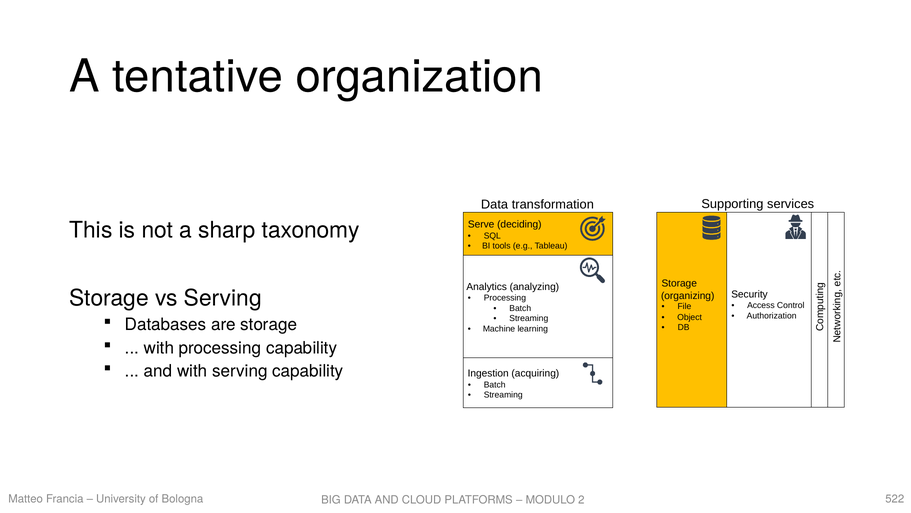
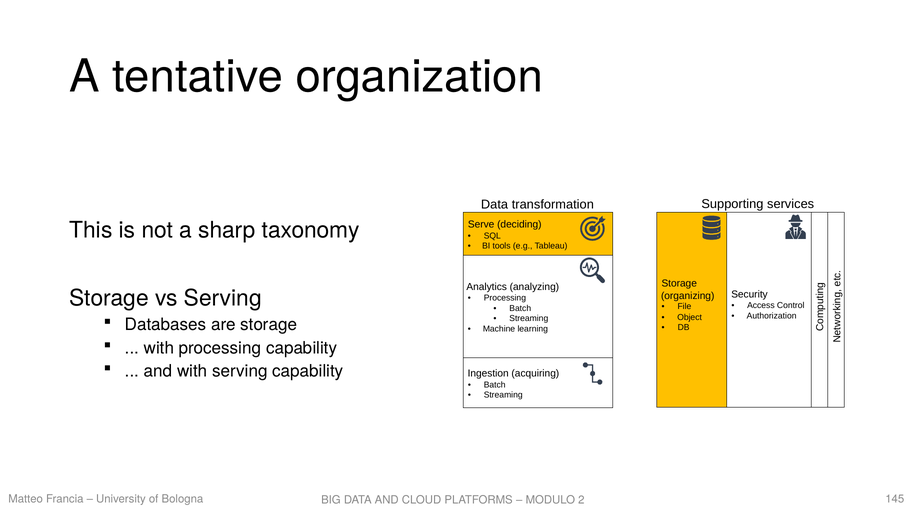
522: 522 -> 145 (895, 498)
